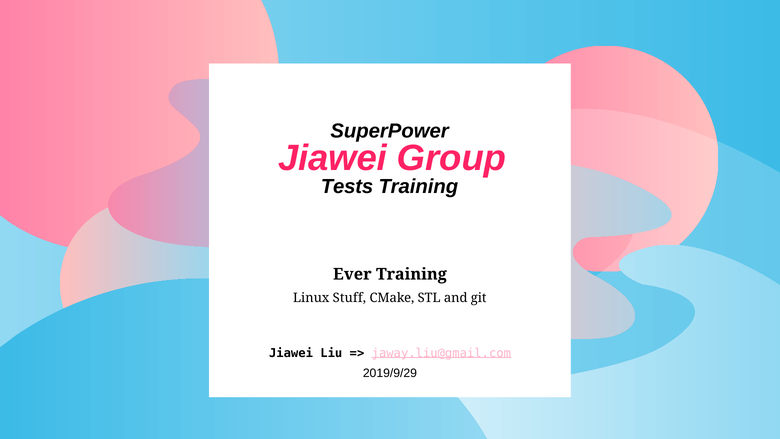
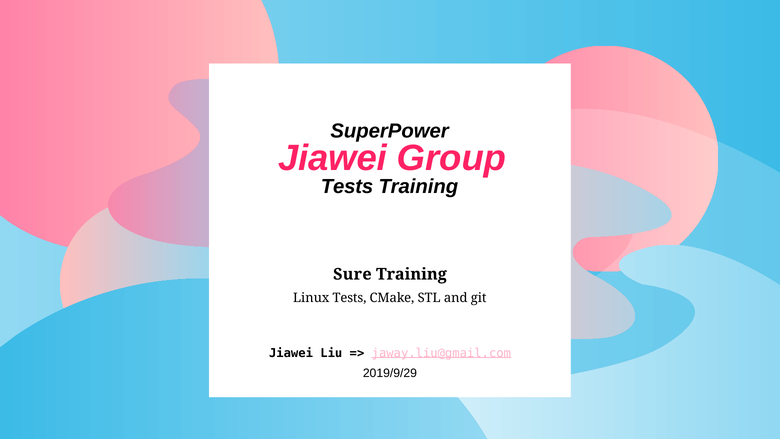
Ever: Ever -> Sure (352, 274)
Linux Stuff: Stuff -> Tests (350, 298)
